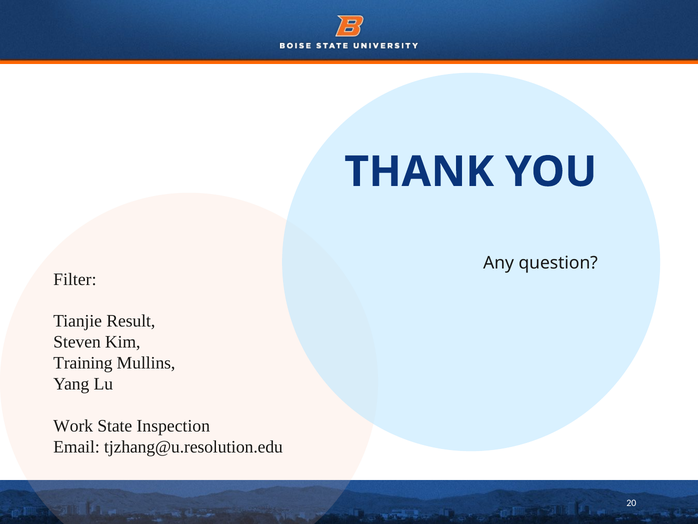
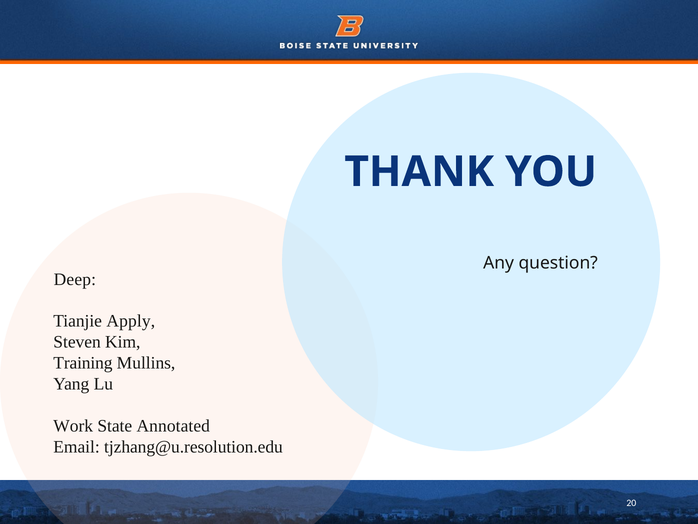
Filter: Filter -> Deep (75, 279)
Result: Result -> Apply (131, 321)
Inspection: Inspection -> Annotated (173, 426)
